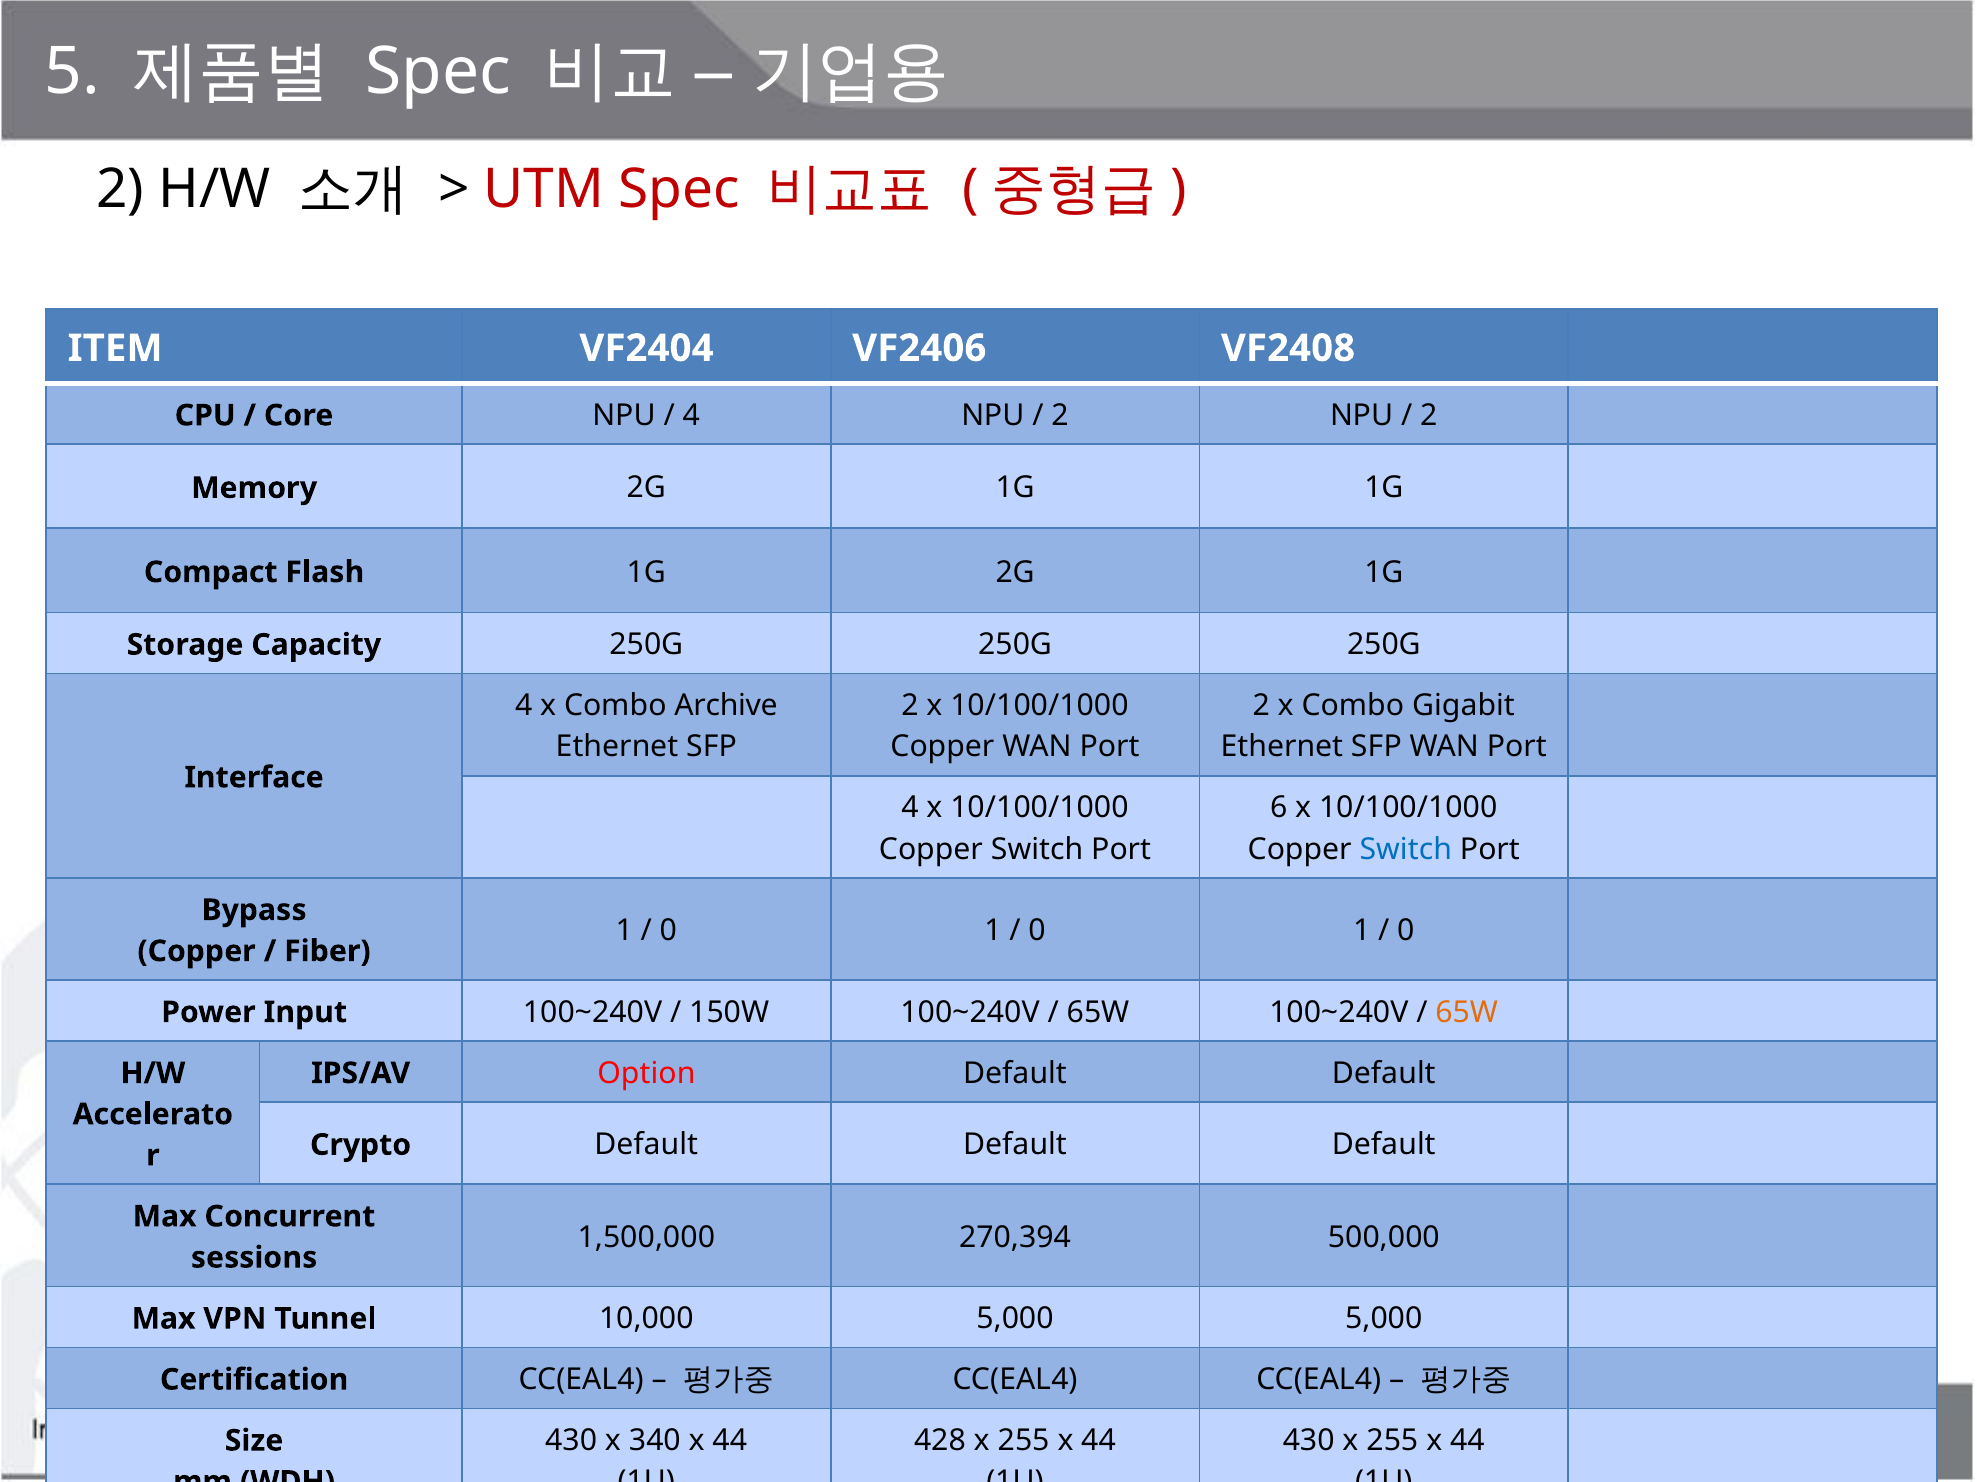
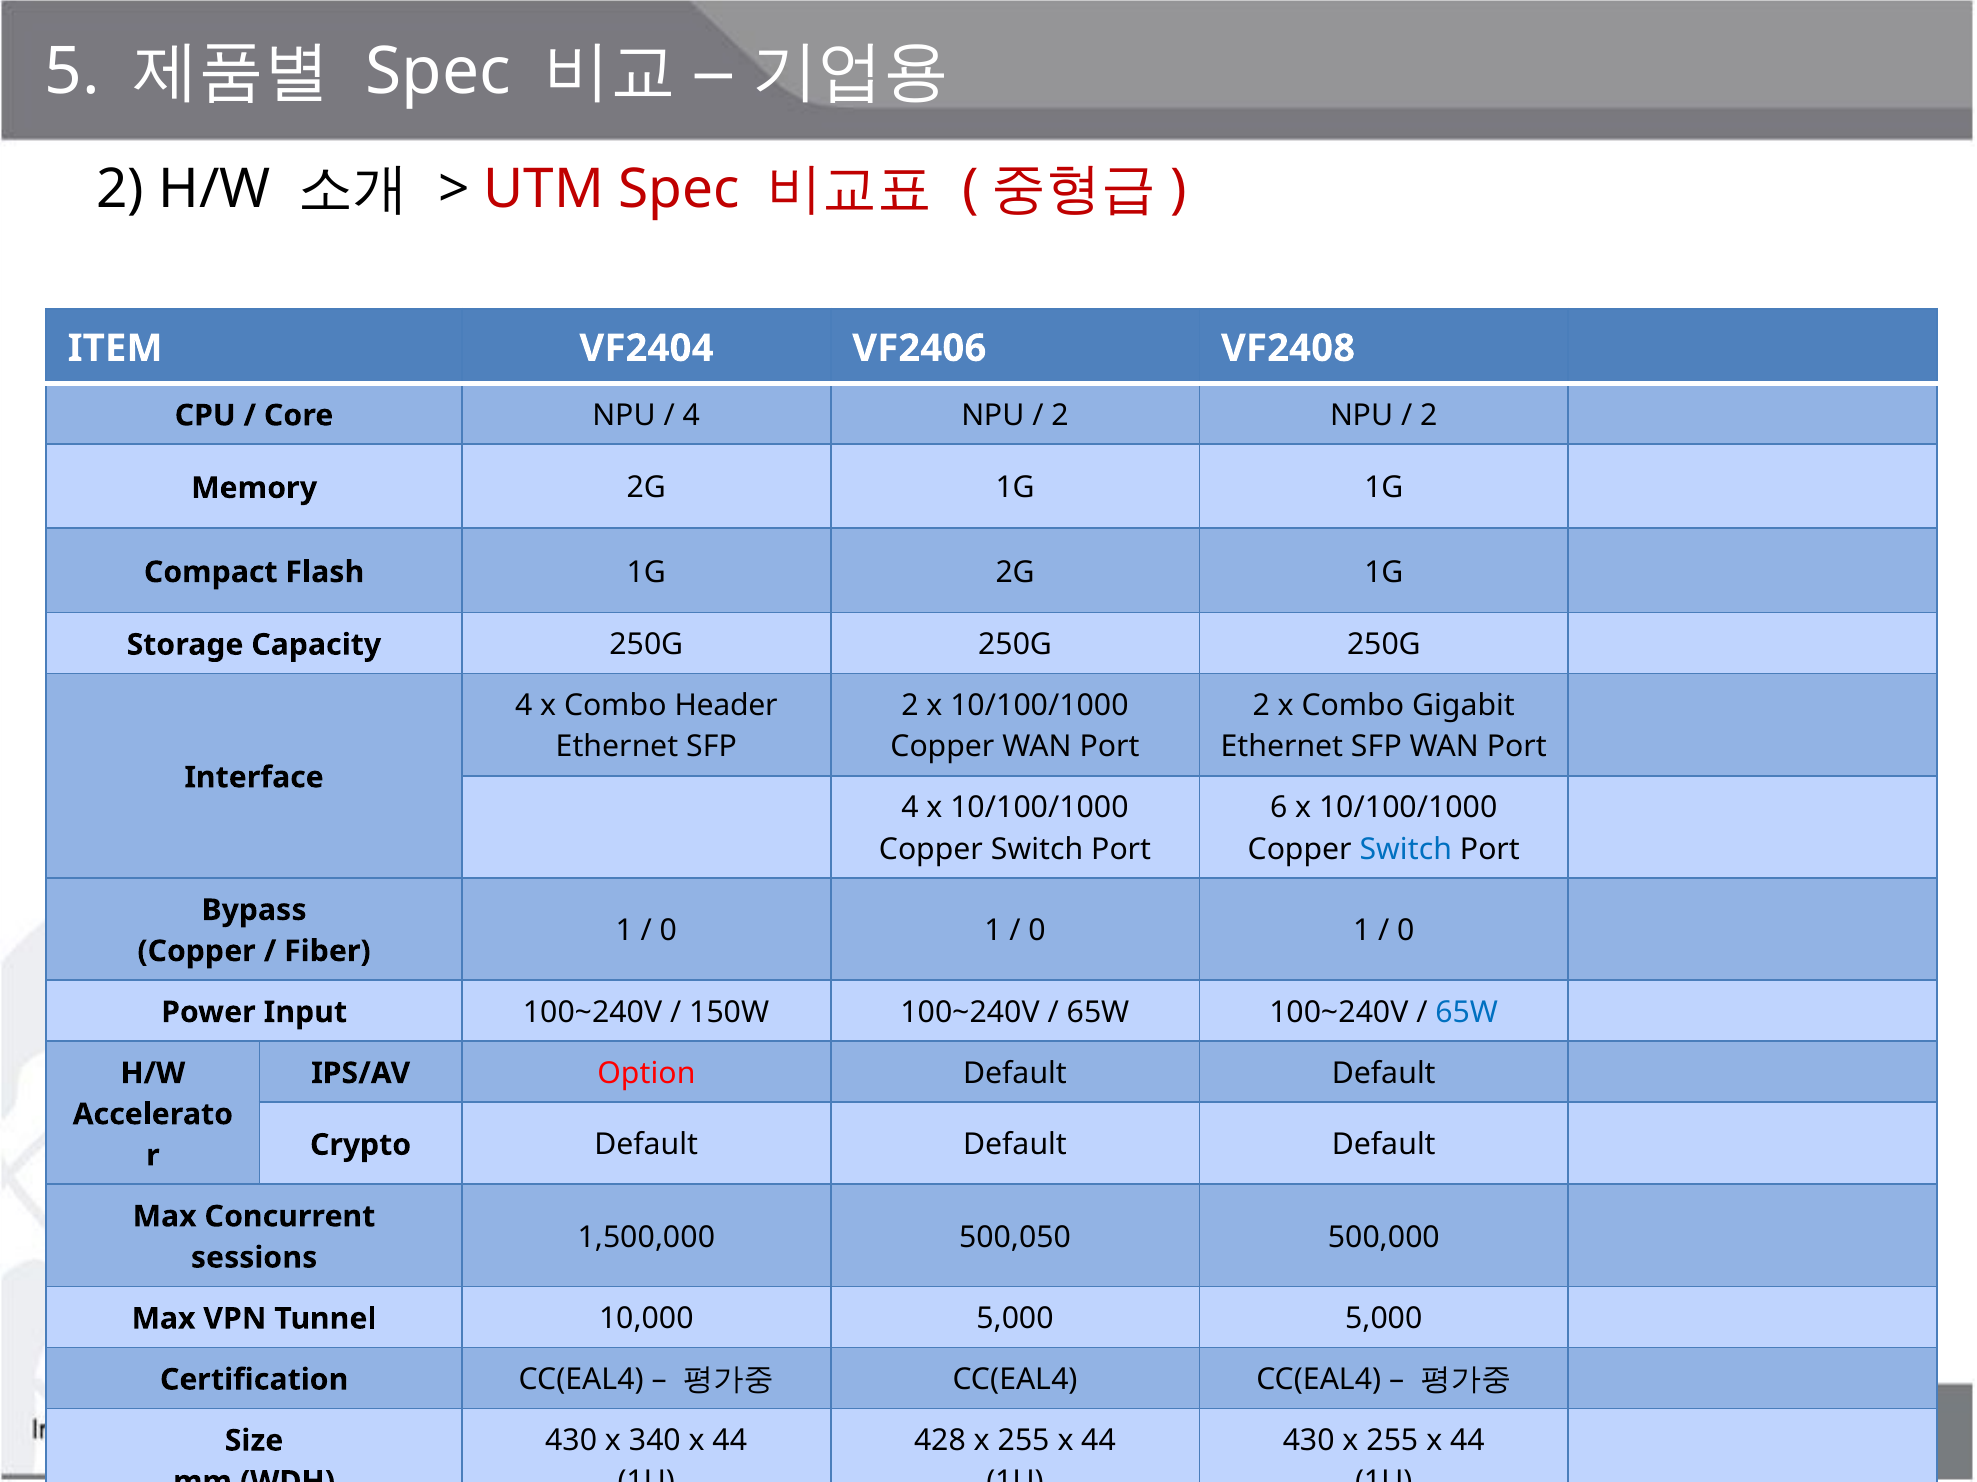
Archive: Archive -> Header (726, 706)
65W colour: orange -> blue (1467, 1013)
270,394: 270,394 -> 500,050 (1015, 1238)
